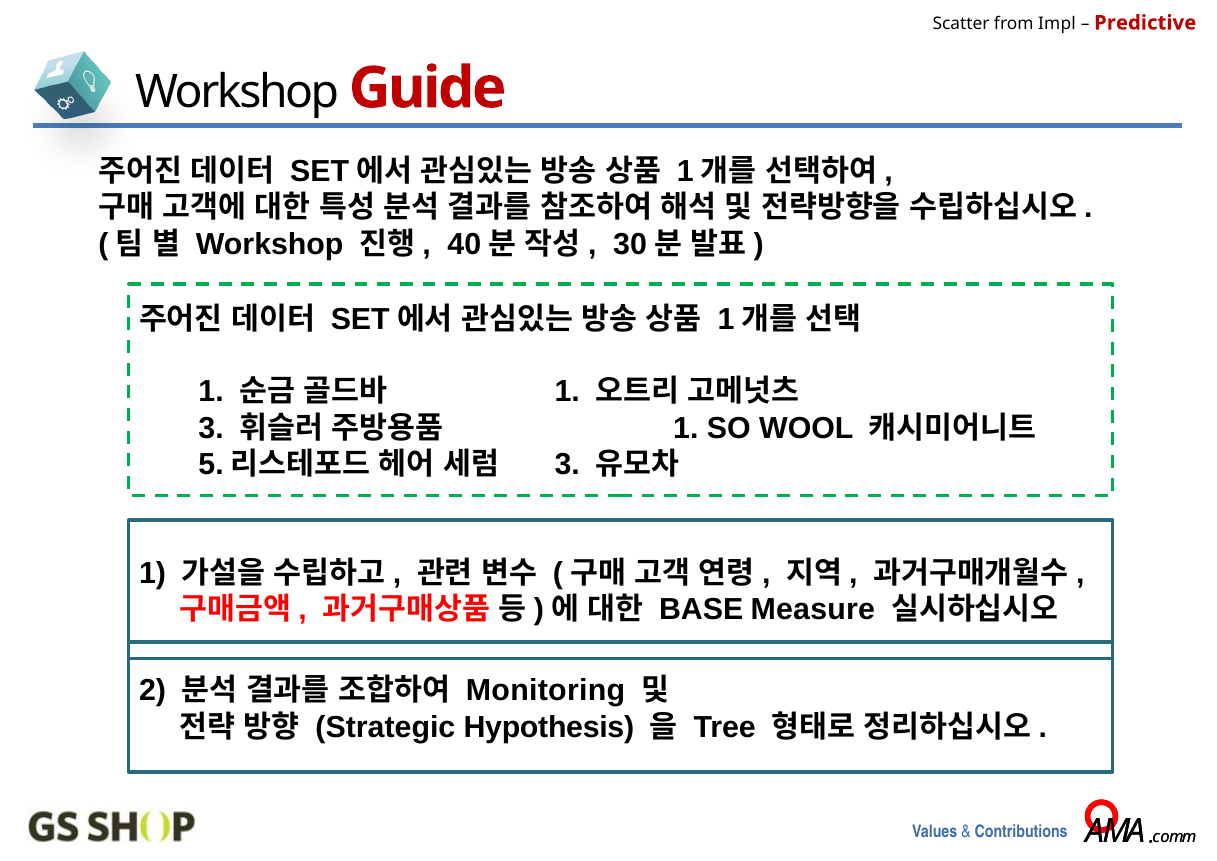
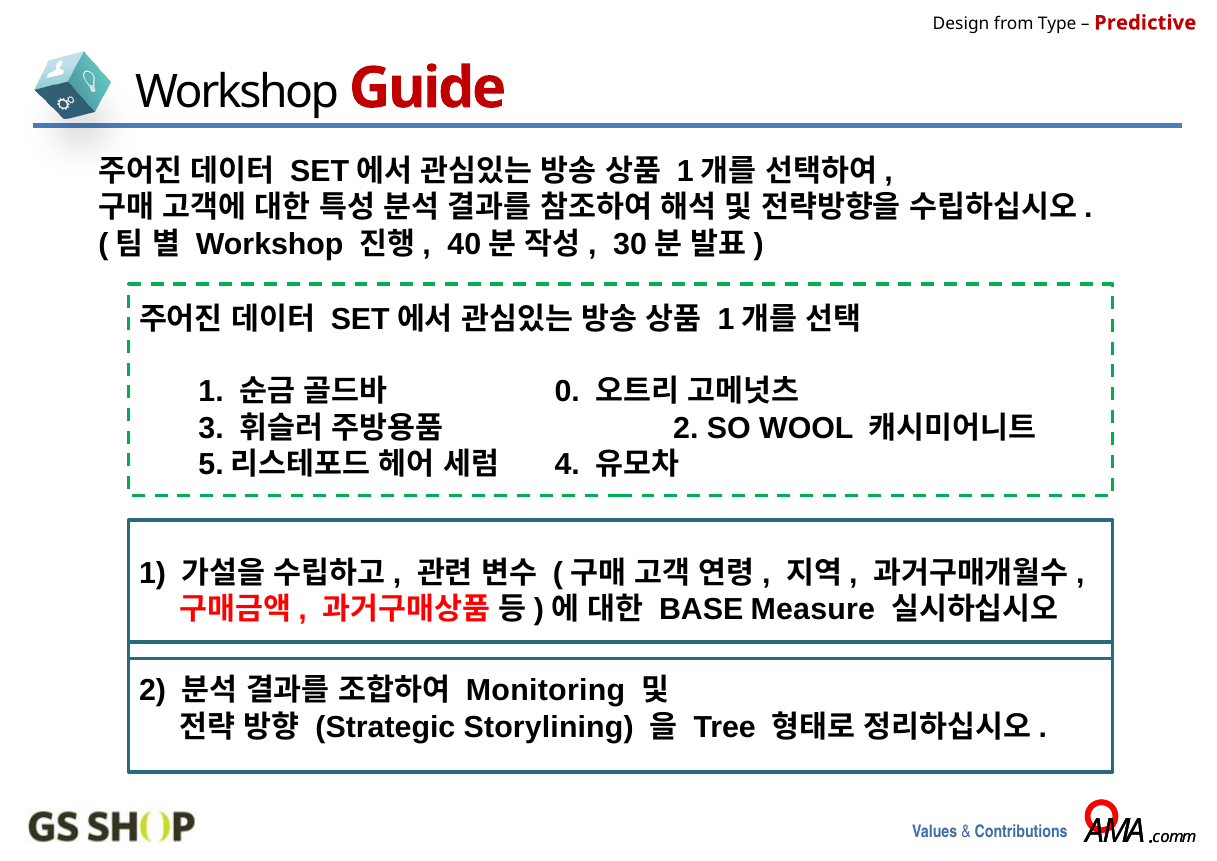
Scatter: Scatter -> Design (961, 24)
Impl: Impl -> Type (1057, 24)
1: 1 -> 0 (567, 392)
1: 1 -> 2 (686, 428)
3: 3 -> 4 (567, 465)
Hypothesis: Hypothesis -> Storylining (549, 727)
